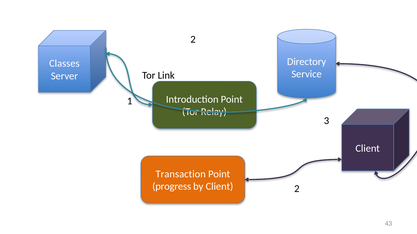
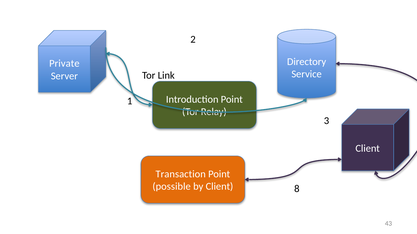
Classes: Classes -> Private (64, 64)
progress: progress -> possible (172, 187)
Client 2: 2 -> 8 (297, 189)
